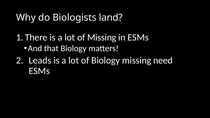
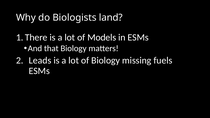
of Missing: Missing -> Models (102, 37)
need: need -> fuels (163, 61)
